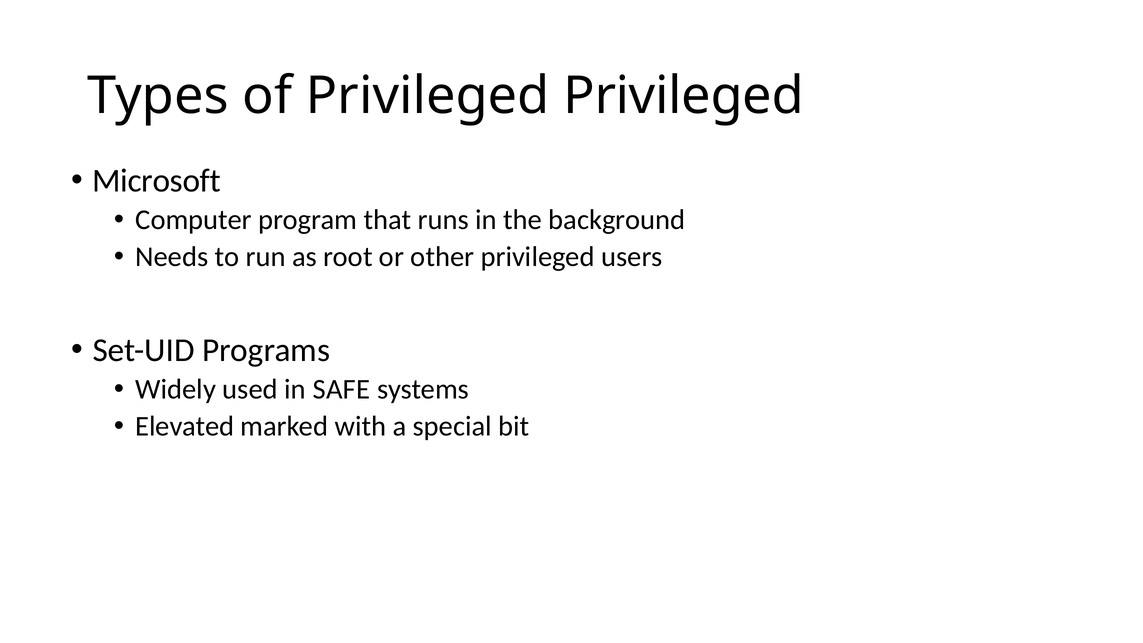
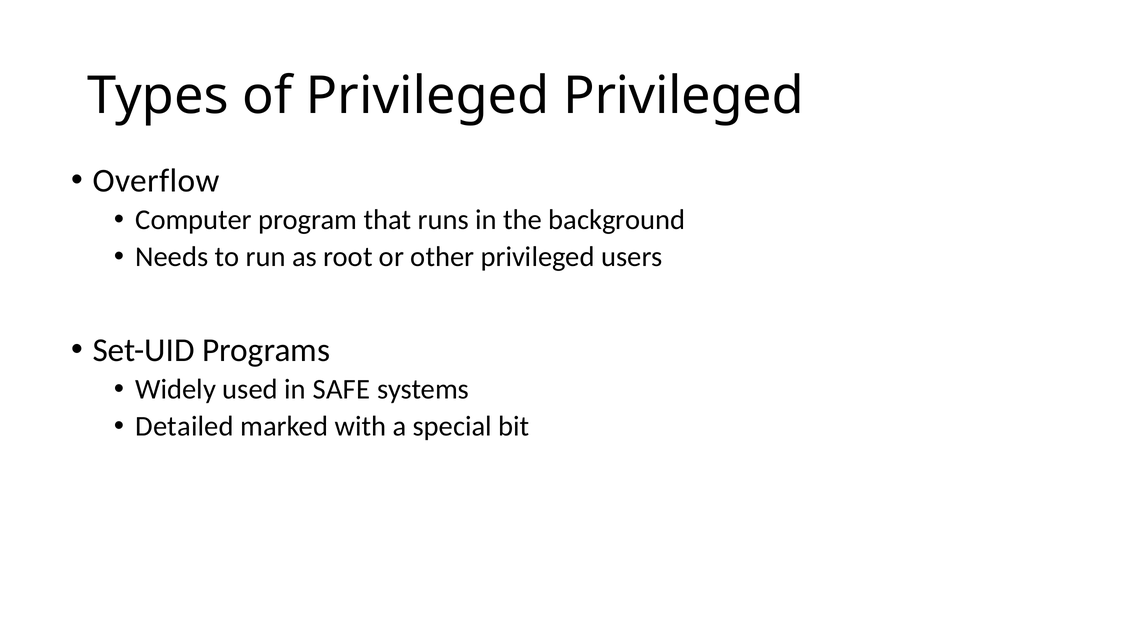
Microsoft: Microsoft -> Overflow (156, 181)
Elevated: Elevated -> Detailed (185, 426)
